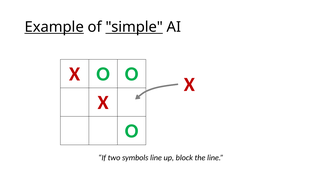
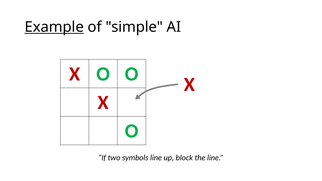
simple underline: present -> none (134, 27)
